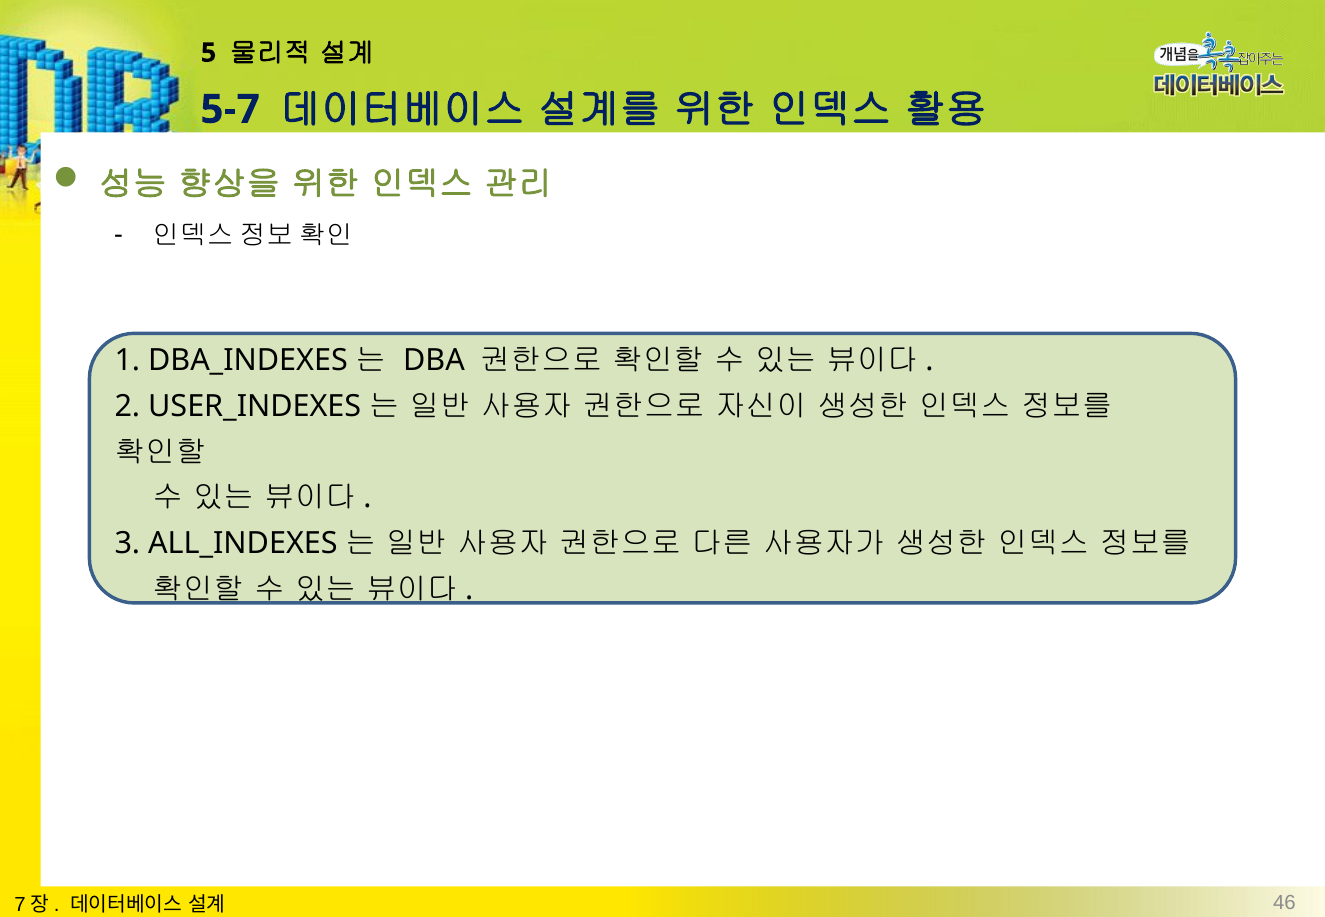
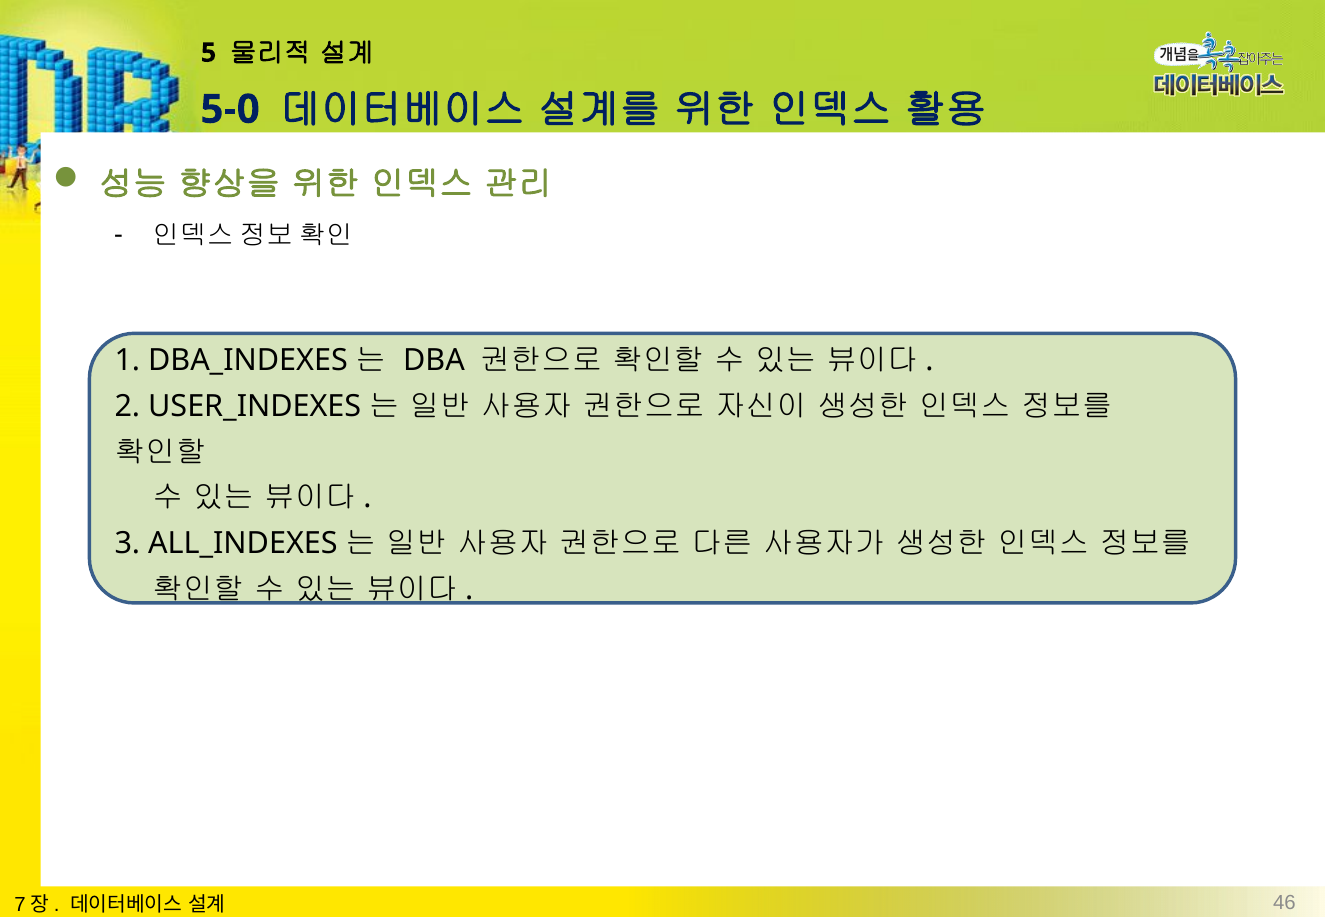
5-7: 5-7 -> 5-0 (230, 109)
